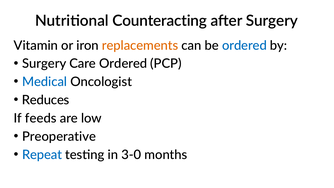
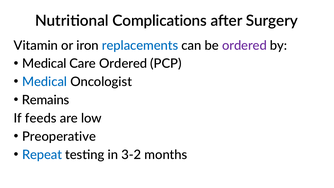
Counteracting: Counteracting -> Complications (160, 21)
replacements colour: orange -> blue (140, 45)
ordered colour: blue -> purple (244, 45)
Surgery: Surgery -> Medical (44, 64)
Reduces: Reduces -> Remains (46, 100)
3-0: 3-0 -> 3-2 (131, 155)
